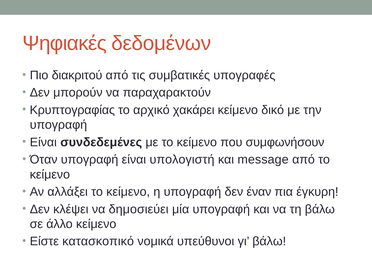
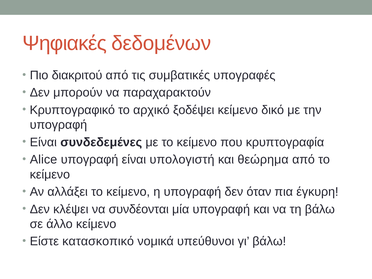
Κρυπτογραφίας: Κρυπτογραφίας -> Κρυπτογραφικό (72, 110)
χακάρει: χακάρει -> ξοδέψει (194, 110)
συμφωνήσουν: συμφωνήσουν -> κρυπτογραφία (285, 142)
Όταν: Όταν -> Alice (44, 160)
message: message -> θεώρημα (263, 160)
έναν: έναν -> όταν (259, 192)
δημοσιεύει: δημοσιεύει -> συνδέονται (139, 209)
